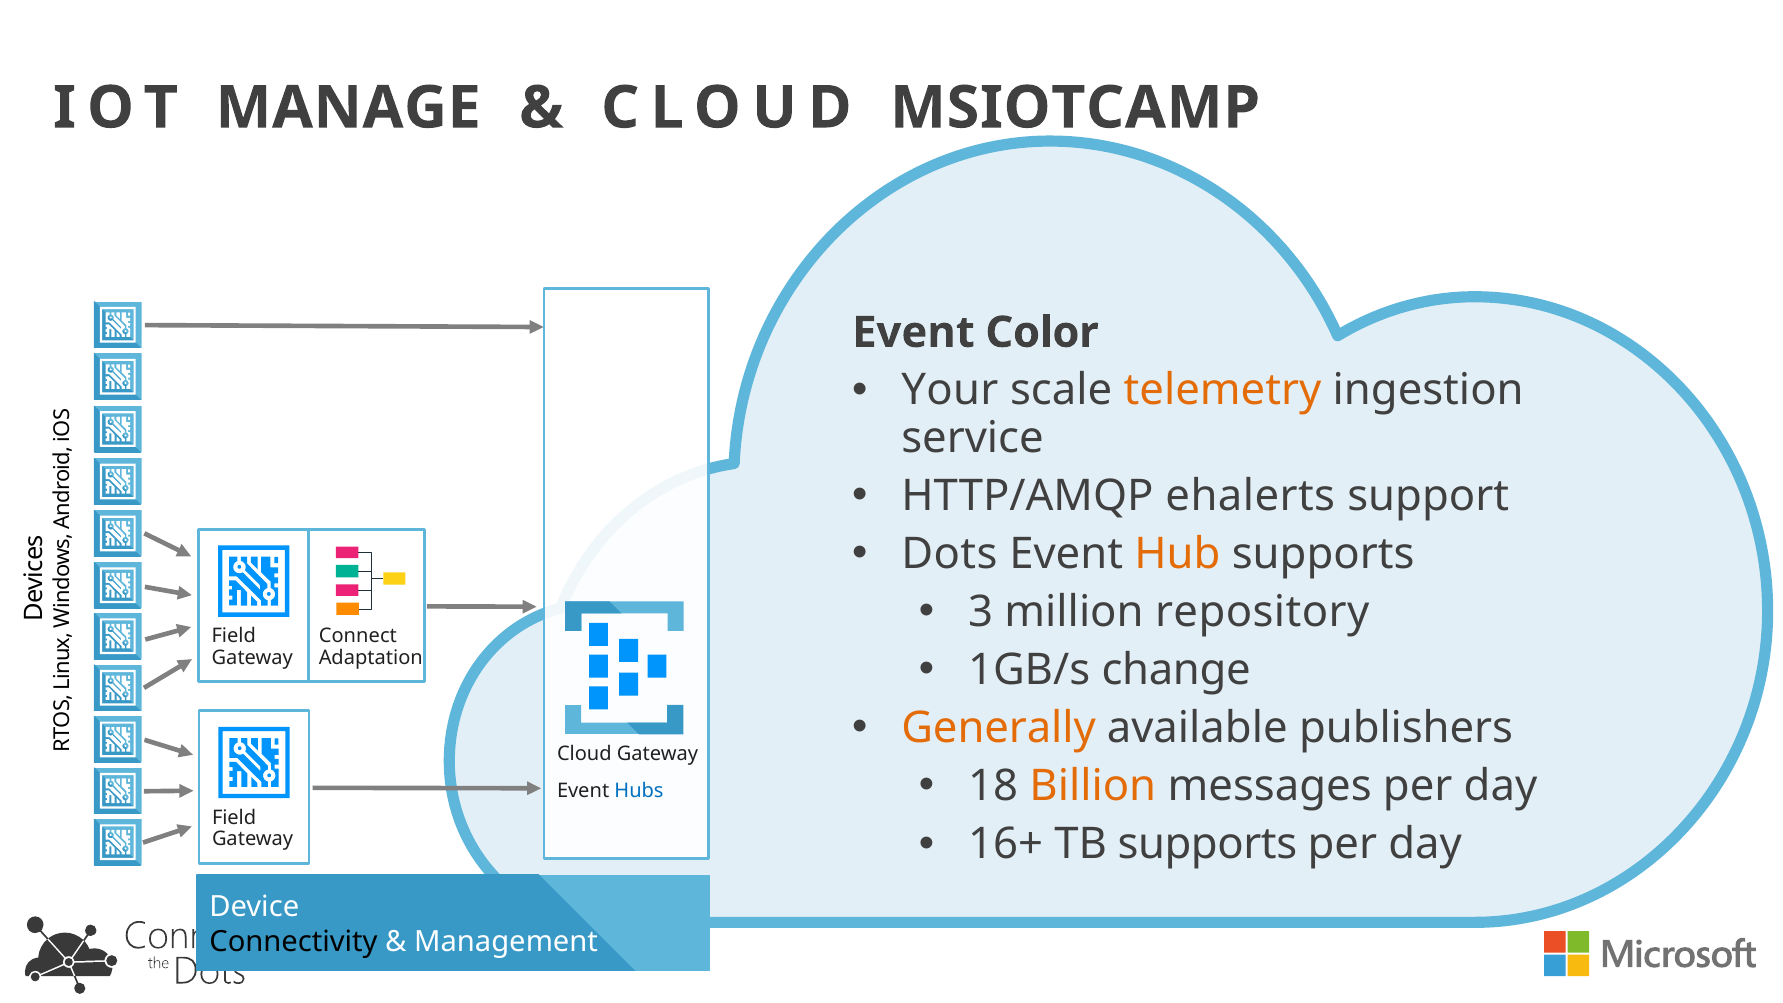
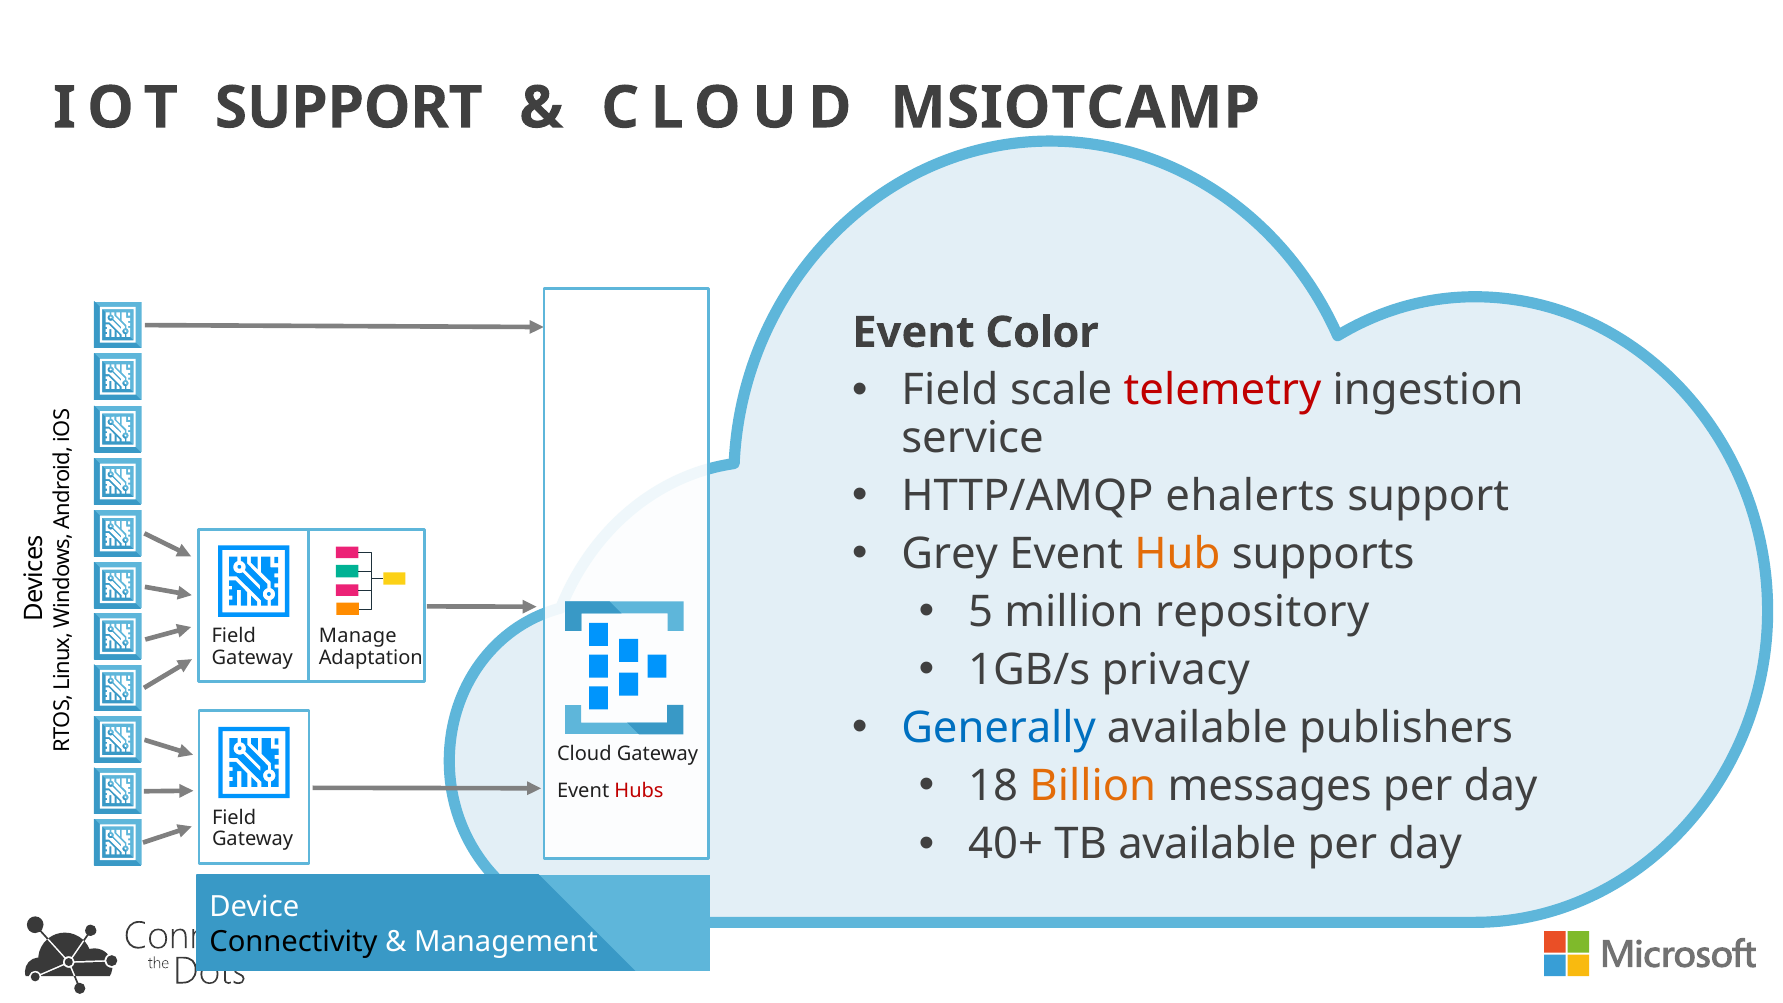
IOT MANAGE: MANAGE -> SUPPORT (349, 108)
Your: Your -> Field (950, 391)
telemetry colour: orange -> red (1222, 391)
Dots: Dots -> Grey (950, 554)
3: 3 -> 5 (981, 612)
Connect: Connect -> Manage (358, 636)
change: change -> privacy (1176, 670)
Generally colour: orange -> blue (999, 728)
Hubs colour: blue -> red (639, 791)
16+: 16+ -> 40+ (1006, 844)
TB supports: supports -> available (1207, 844)
